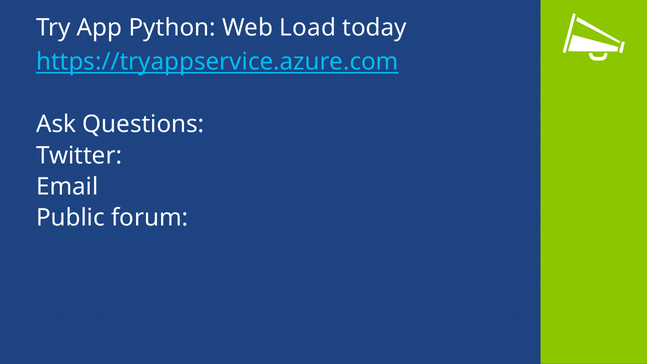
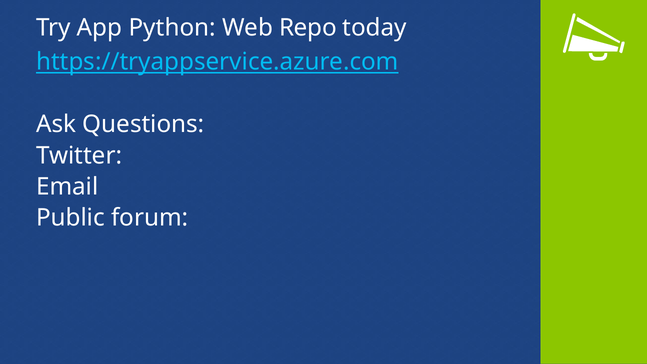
Load: Load -> Repo (308, 28)
